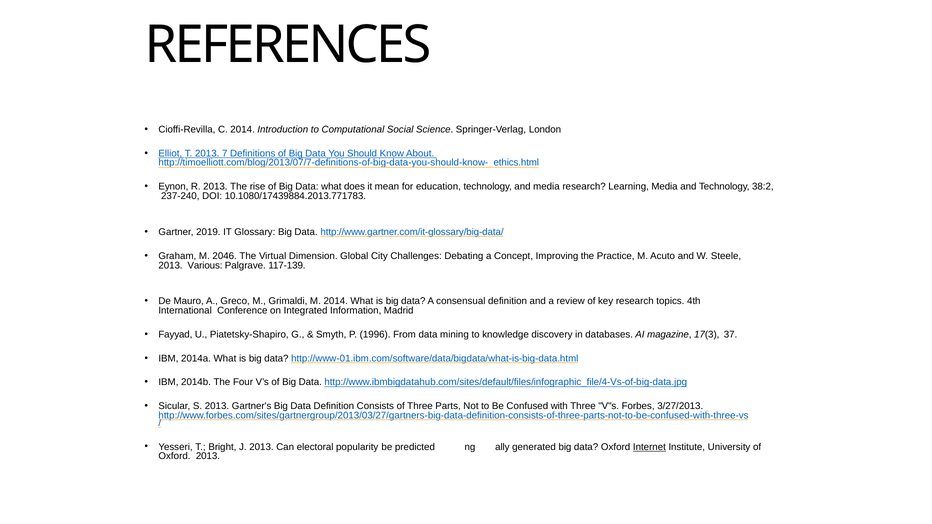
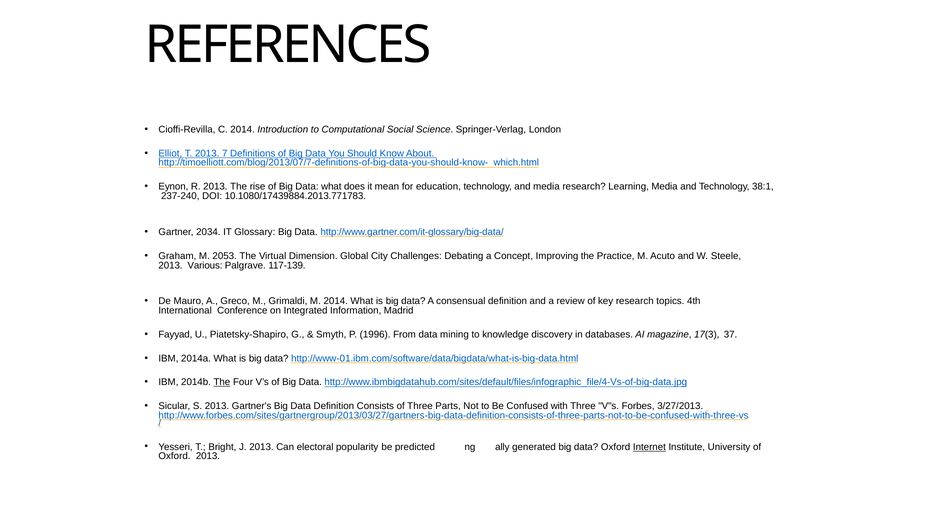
ethics.html: ethics.html -> which.html (516, 163)
38:2: 38:2 -> 38:1 (763, 187)
2019: 2019 -> 2034 (208, 232)
2046: 2046 -> 2053 (225, 256)
The underline: none -> present (222, 382)
